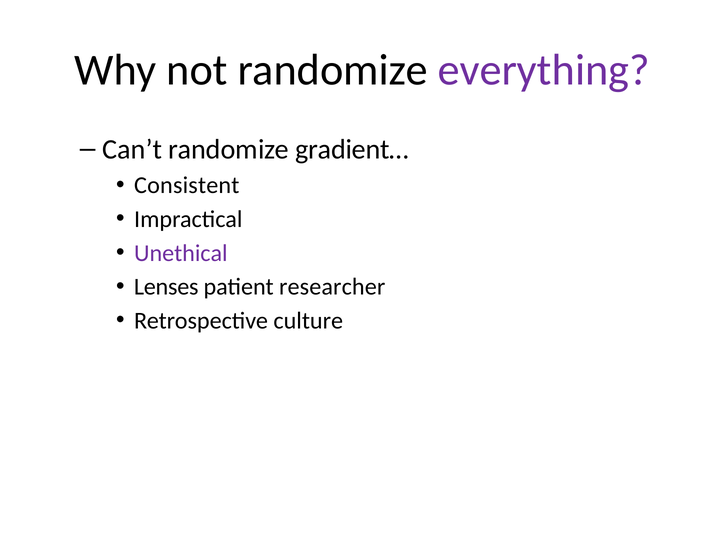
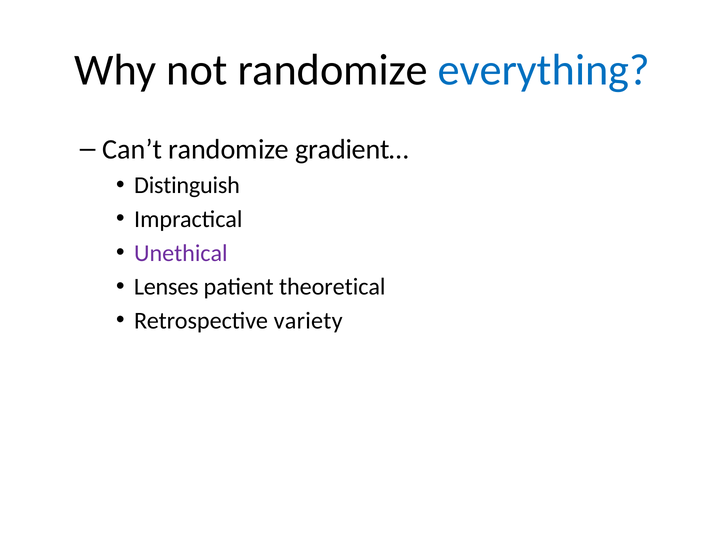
everything colour: purple -> blue (544, 70)
Consistent: Consistent -> Distinguish (187, 185)
researcher: researcher -> theoretical (332, 287)
culture: culture -> variety (308, 321)
